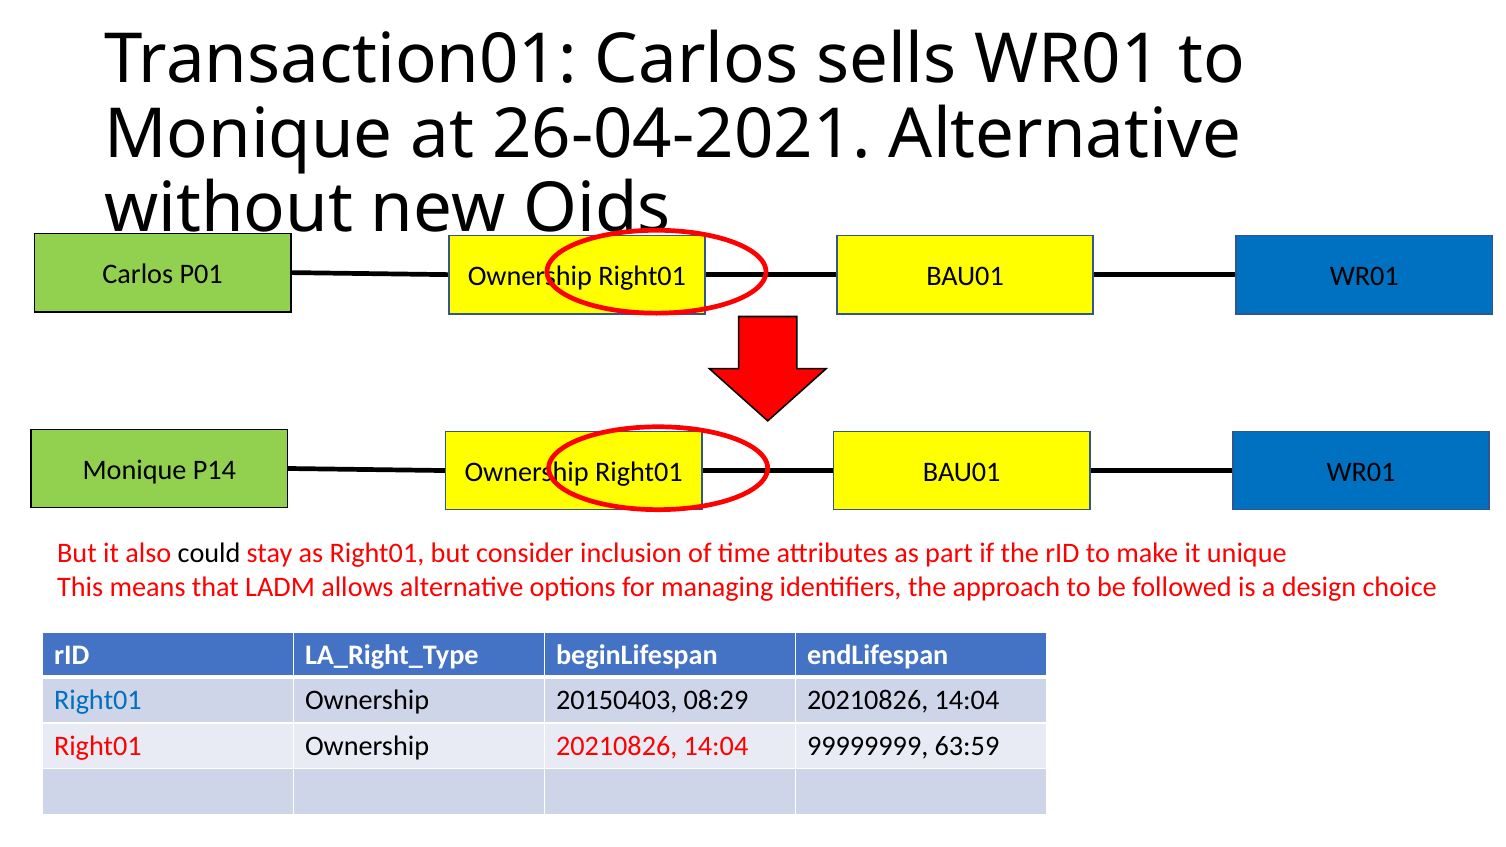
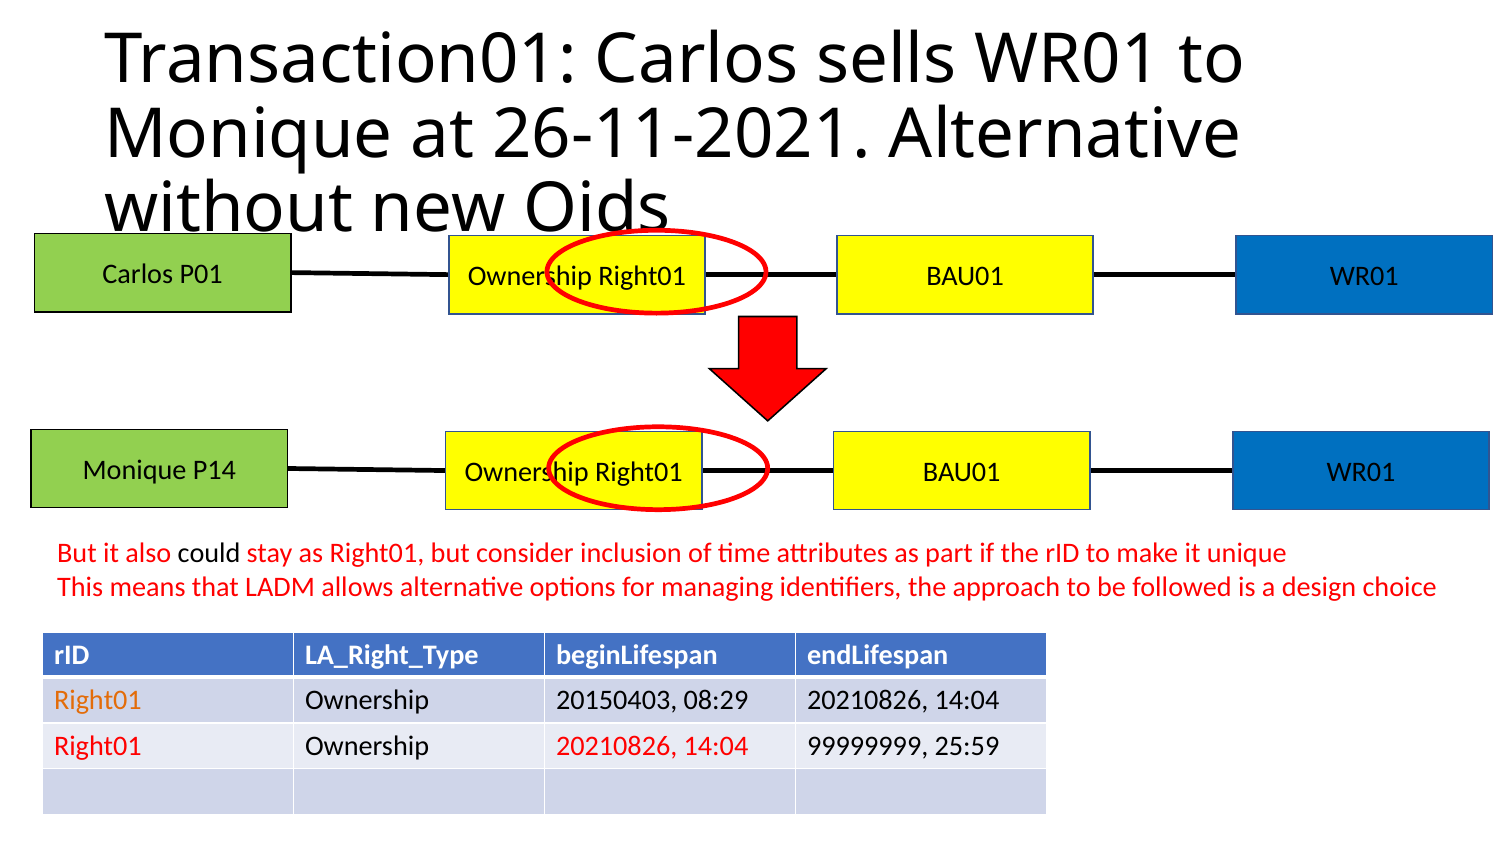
26-04-2021: 26-04-2021 -> 26-11-2021 (682, 135)
Right01 colour: blue -> orange (98, 700)
63:59: 63:59 -> 25:59 (967, 746)
